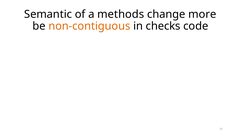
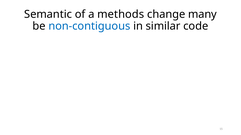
more: more -> many (202, 14)
non-contiguous colour: orange -> blue (89, 26)
checks: checks -> similar (163, 26)
